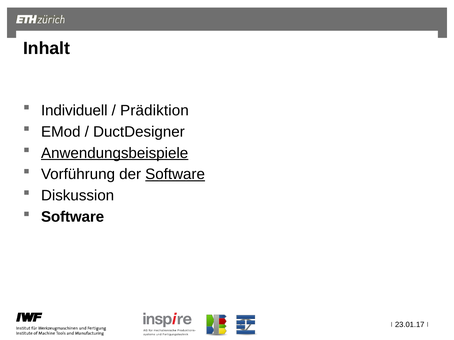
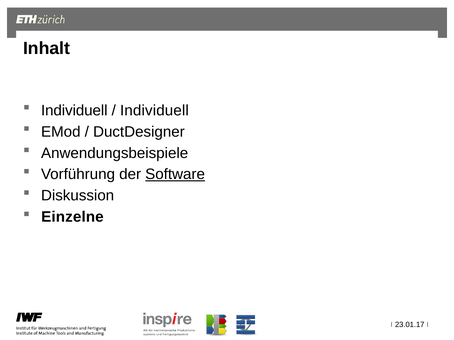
Prädiktion: Prädiktion -> Individuell (154, 111)
Anwendungsbeispiele underline: present -> none (115, 153)
Software: Software -> Einzelne (72, 217)
